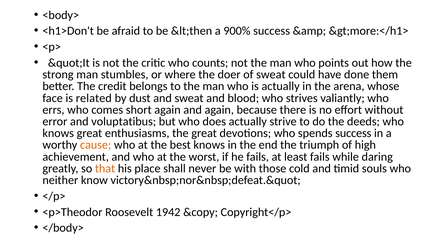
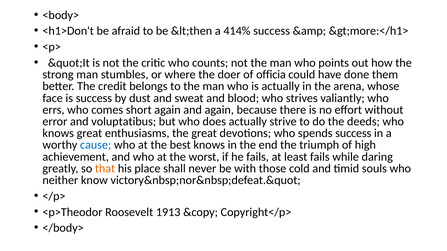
900%: 900% -> 414% (237, 31)
of sweat: sweat -> officia (271, 75)
is related: related -> success (94, 98)
cause colour: orange -> blue (96, 145)
1942: 1942 -> 1913 (168, 212)
